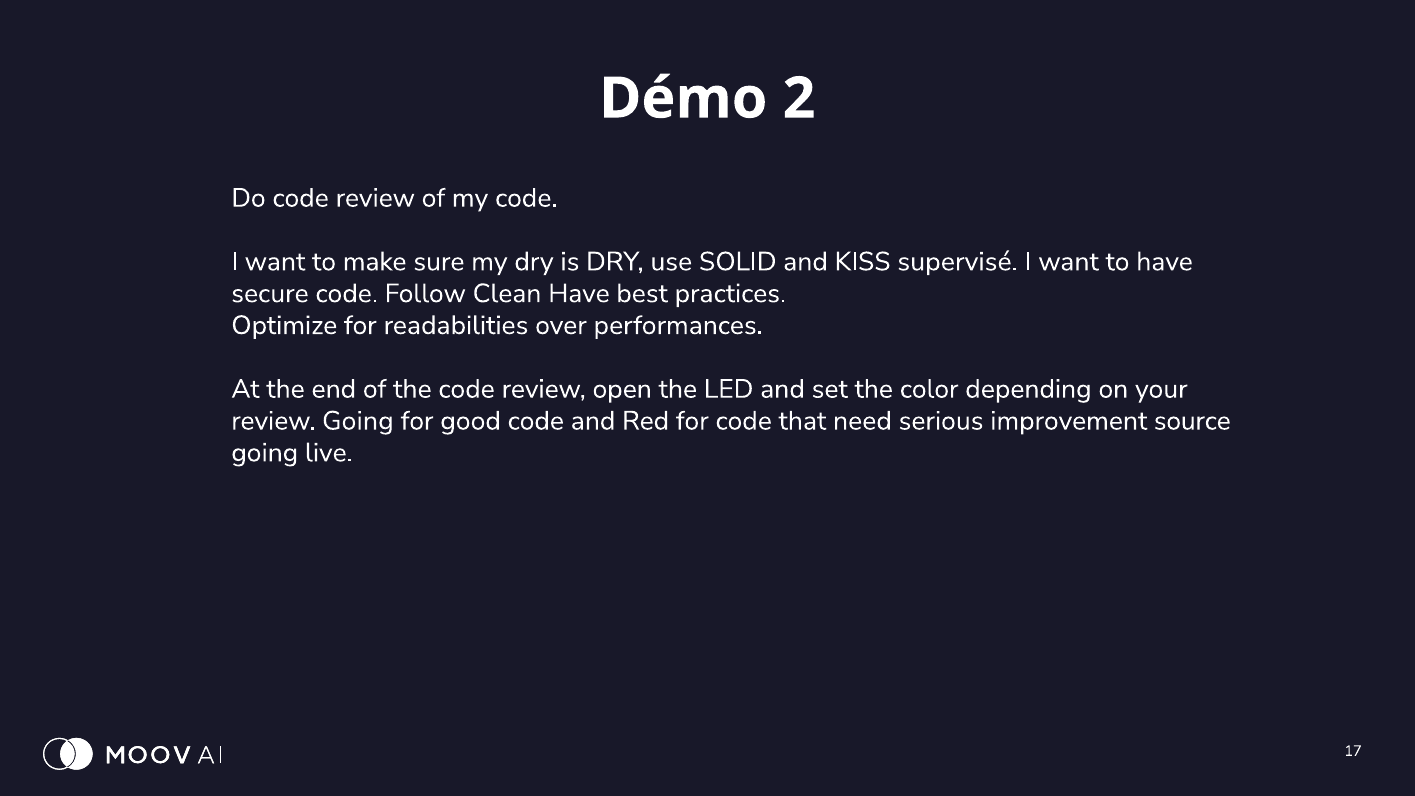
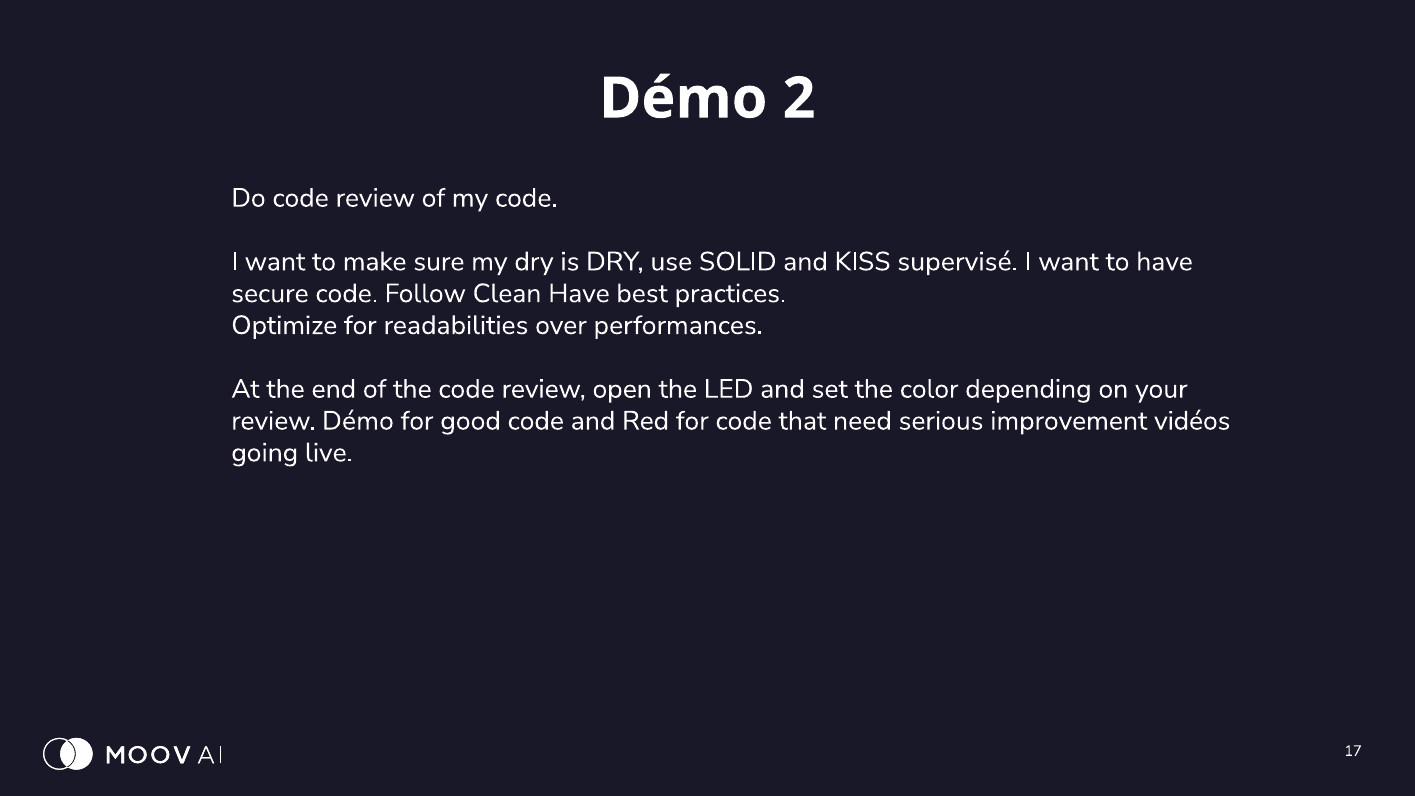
review Going: Going -> Démo (358, 421)
source: source -> vidéos (1192, 421)
